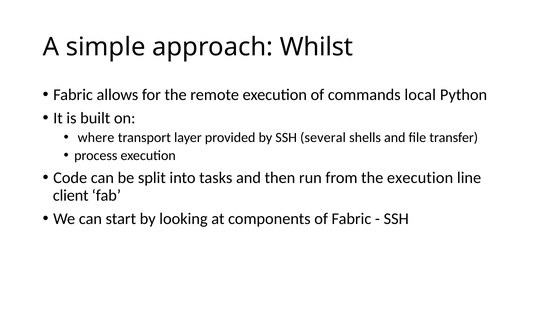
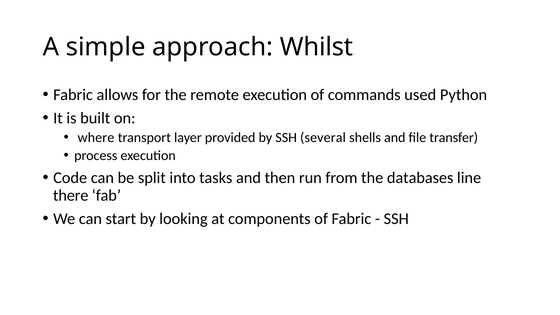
local: local -> used (420, 95)
the execution: execution -> databases (420, 178)
client: client -> there (71, 195)
